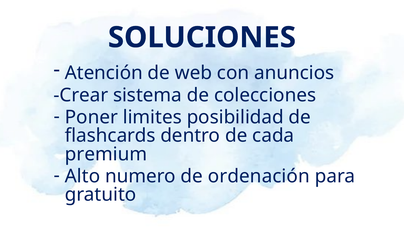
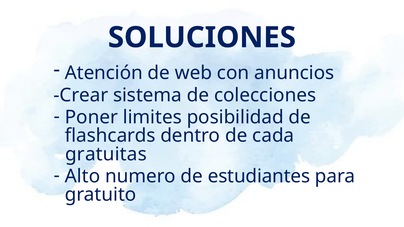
premium: premium -> gratuitas (106, 154)
ordenación: ordenación -> estudiantes (259, 177)
